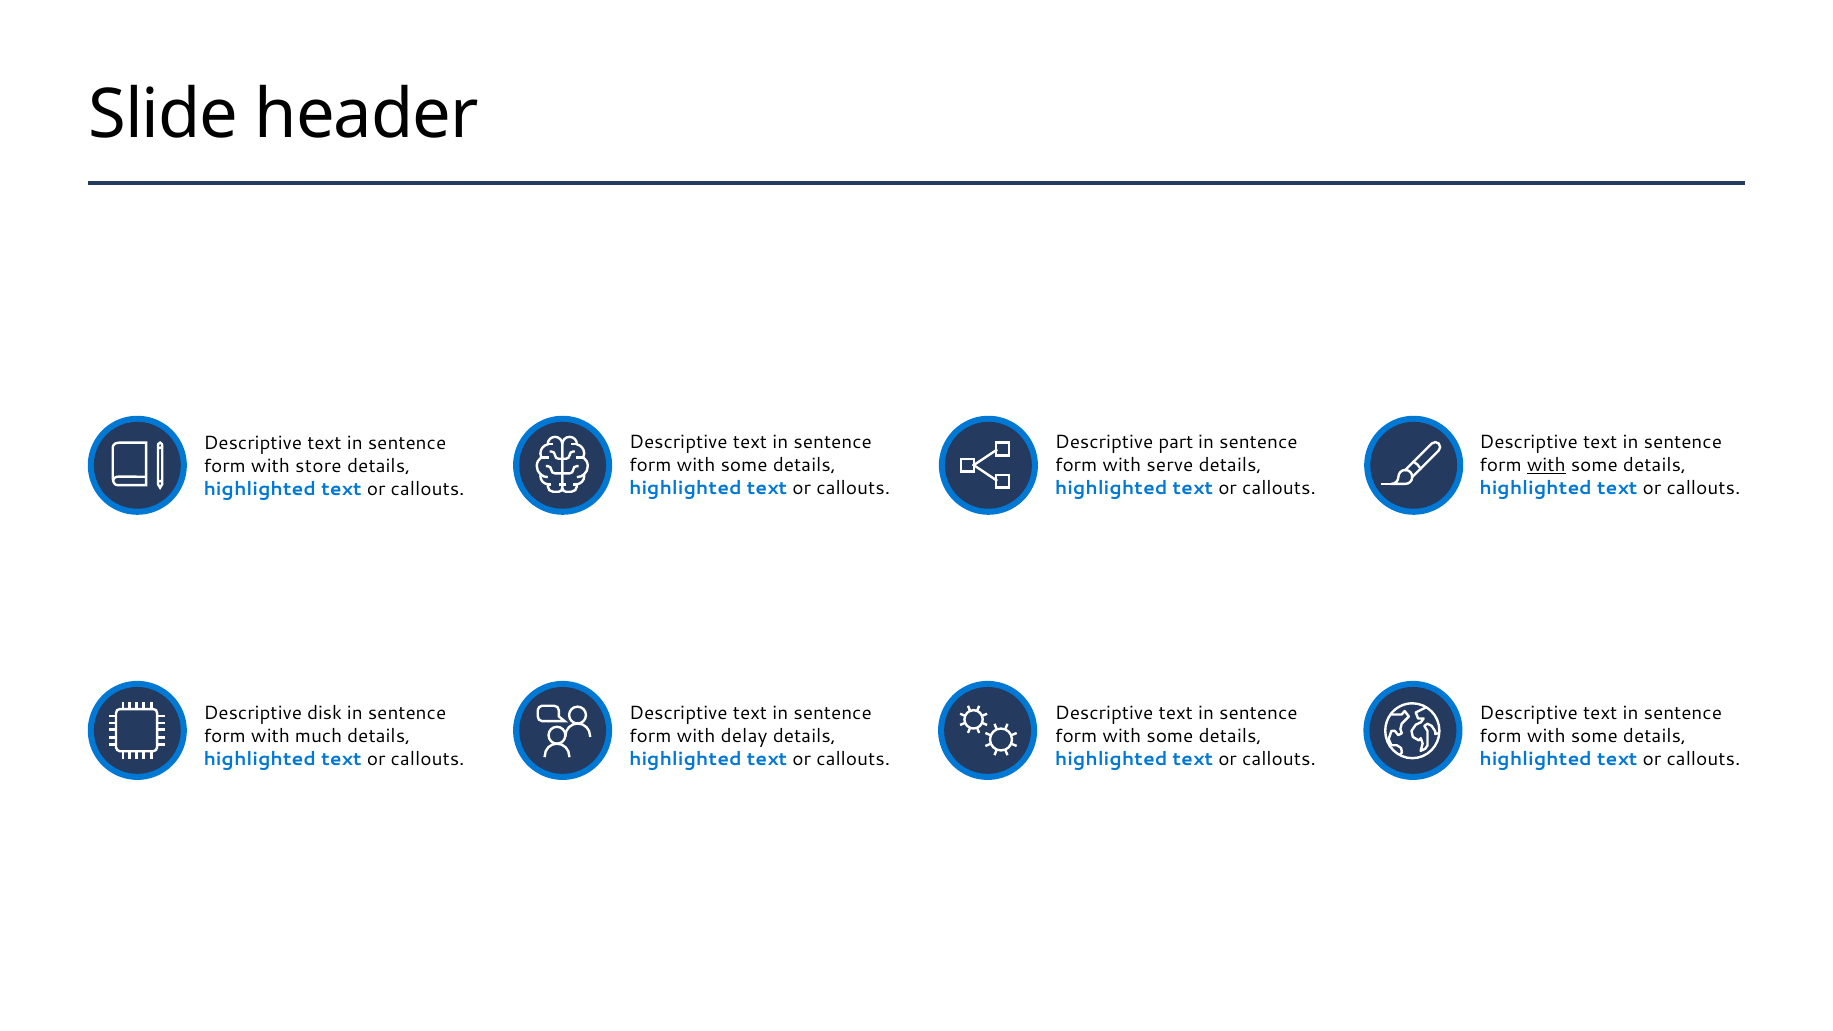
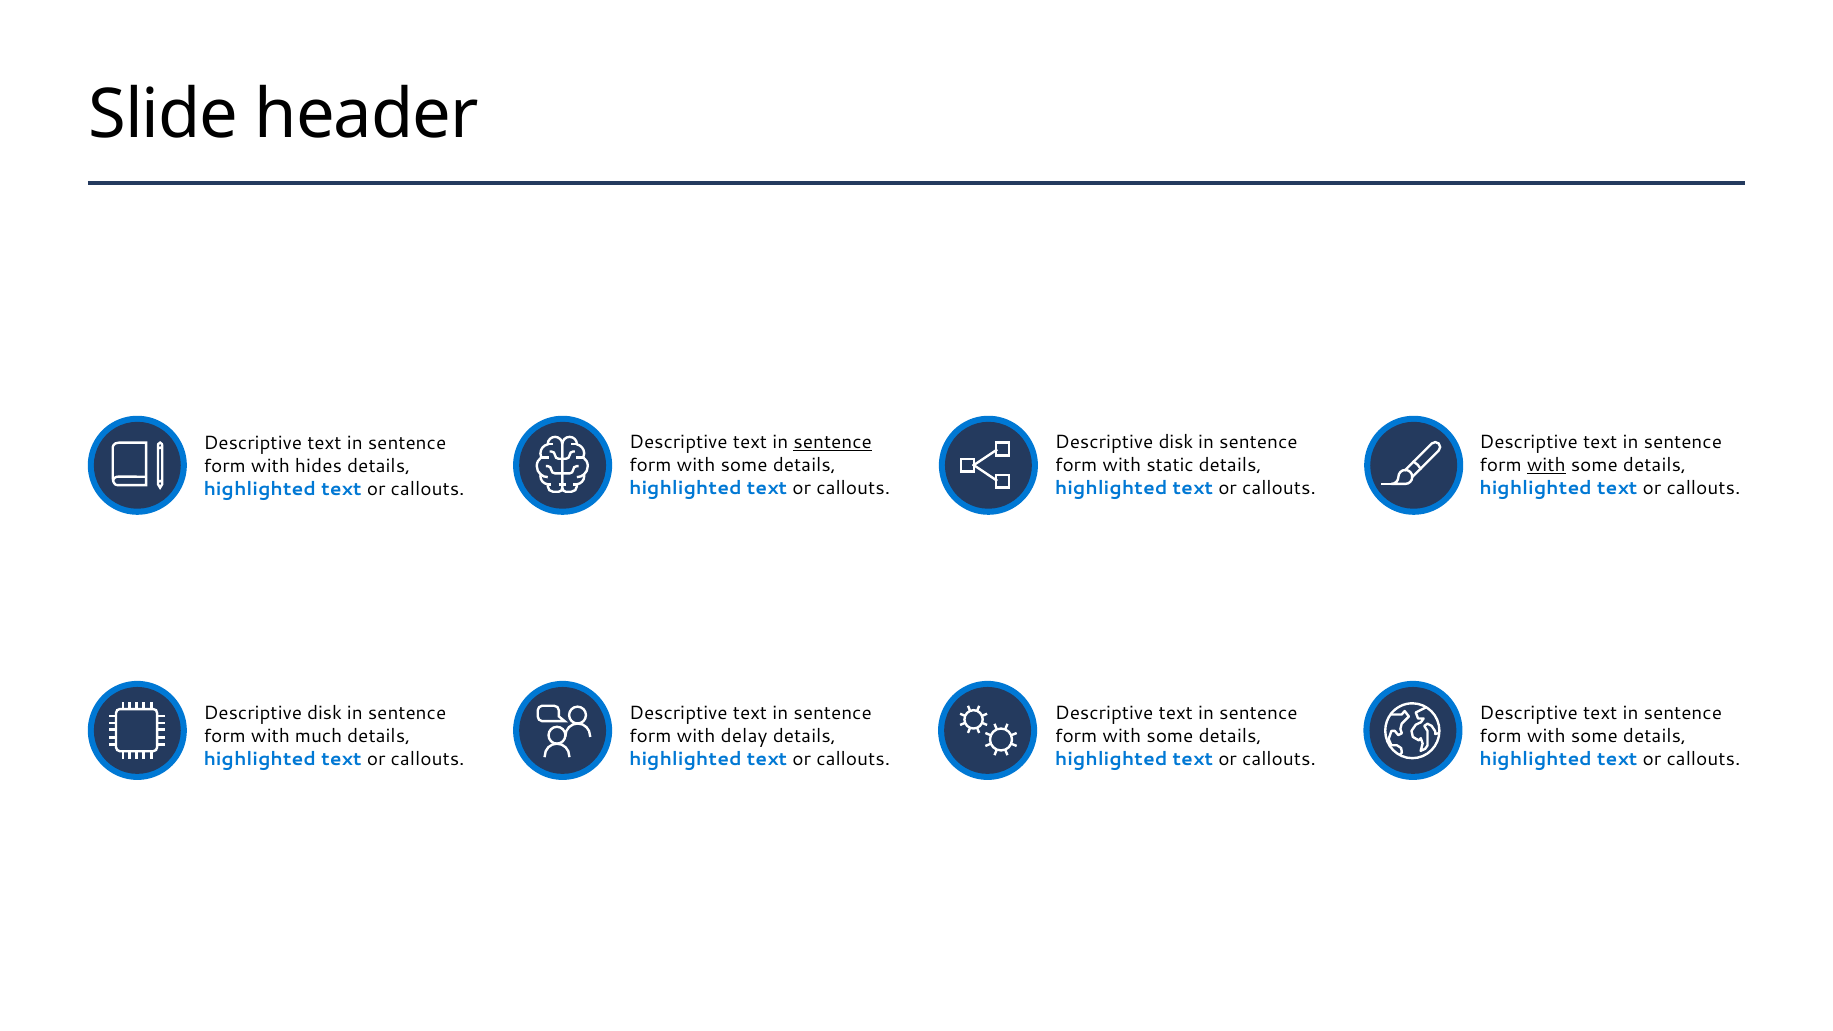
sentence underline: none -> present (833, 442)
part: part -> disk (1176, 442)
serve: serve -> static (1170, 465)
store: store -> hides (319, 466)
